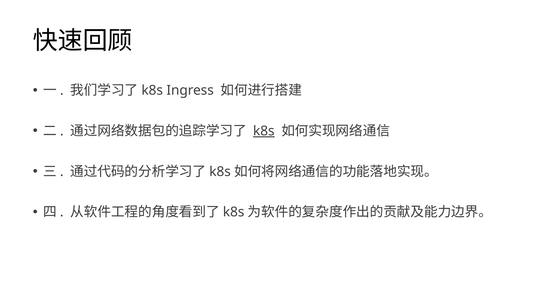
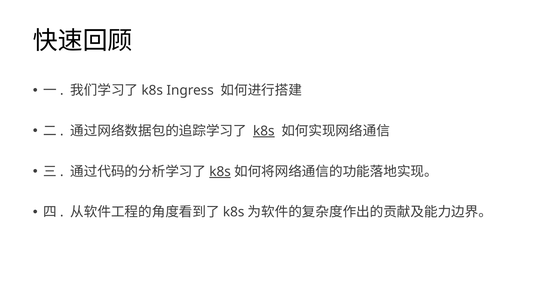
k8s underline: none -> present (220, 172)
